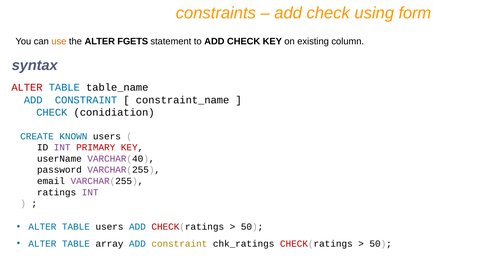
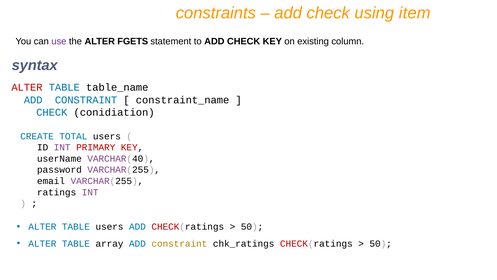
form: form -> item (415, 13)
use colour: orange -> purple (59, 41)
KNOWN: KNOWN -> TOTAL (73, 136)
